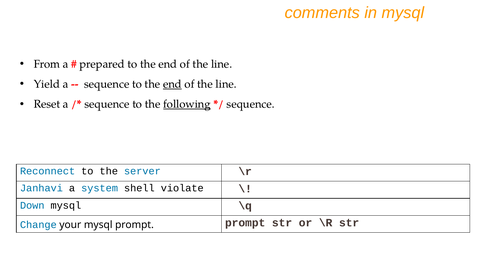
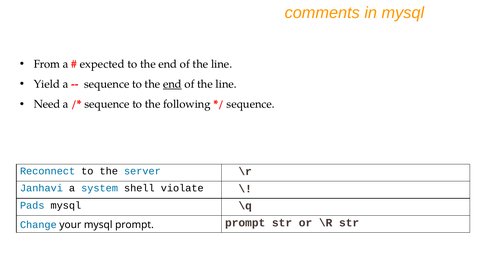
prepared: prepared -> expected (102, 64)
Reset: Reset -> Need (47, 104)
following underline: present -> none (187, 104)
Down: Down -> Pads (32, 205)
